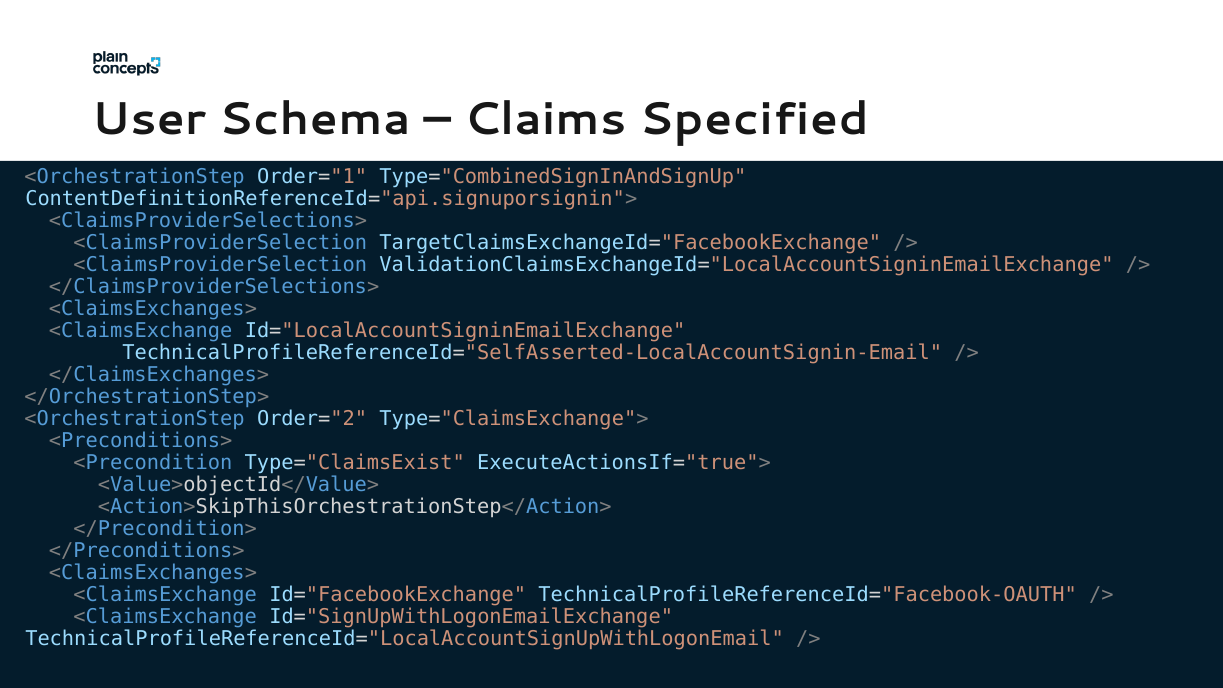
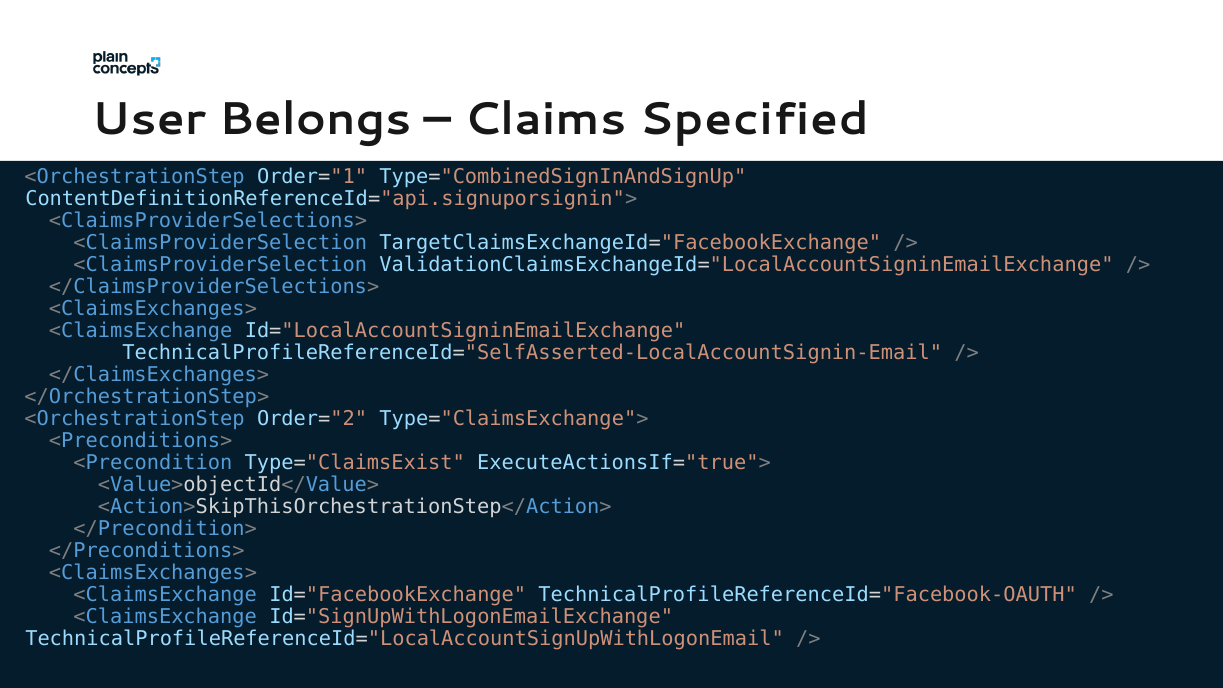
Schema: Schema -> Belongs (315, 120)
